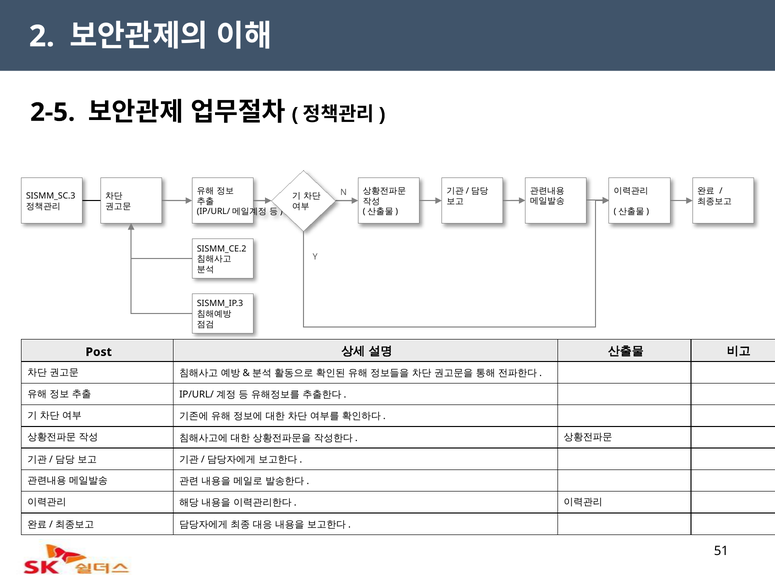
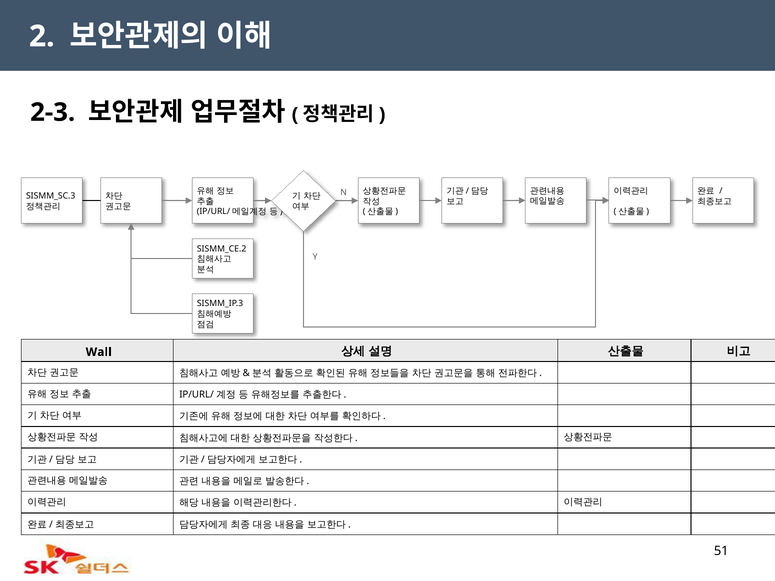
2-5: 2-5 -> 2-3 (53, 112)
Post: Post -> Wall (99, 352)
